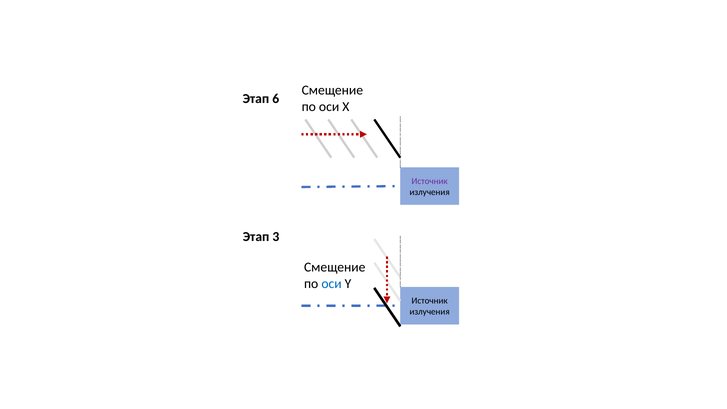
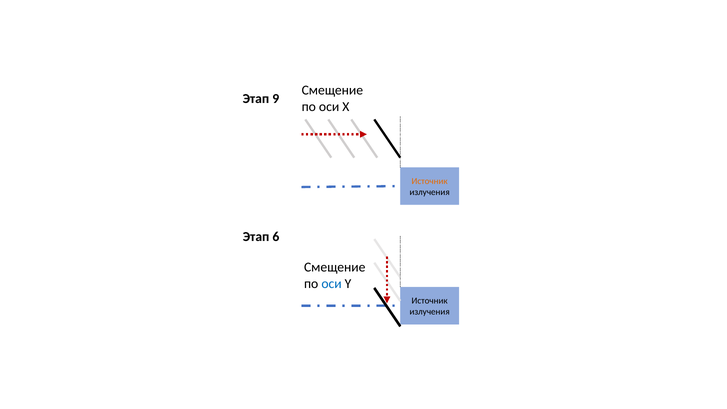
6: 6 -> 9 (276, 99)
Источник colour: purple -> orange (430, 181)
3: 3 -> 6 (276, 237)
